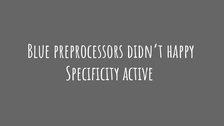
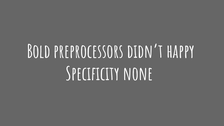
Blue: Blue -> Bold (39, 52)
active: active -> none (138, 74)
